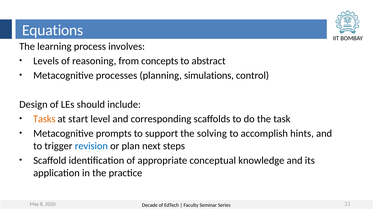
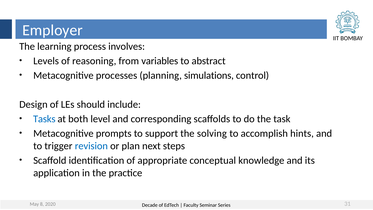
Equations: Equations -> Employer (53, 30)
concepts: concepts -> variables (160, 61)
Tasks colour: orange -> blue (44, 119)
start: start -> both (78, 119)
